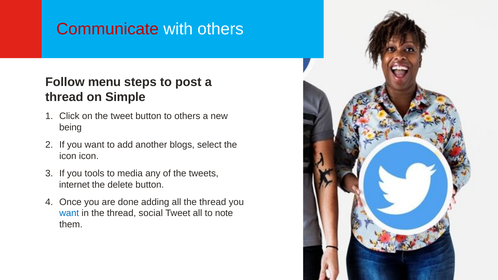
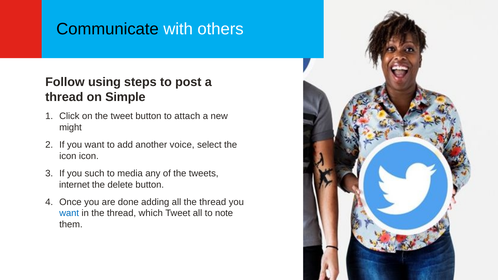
Communicate colour: red -> black (108, 29)
menu: menu -> using (104, 82)
to others: others -> attach (187, 116)
being: being -> might (70, 127)
blogs: blogs -> voice (182, 145)
tools: tools -> such (95, 173)
social: social -> which (151, 213)
